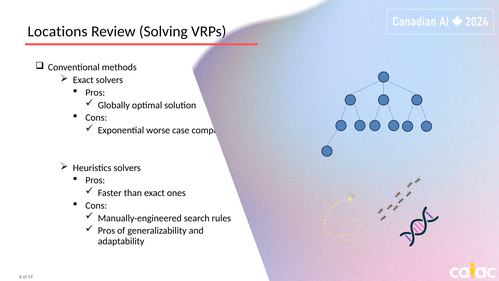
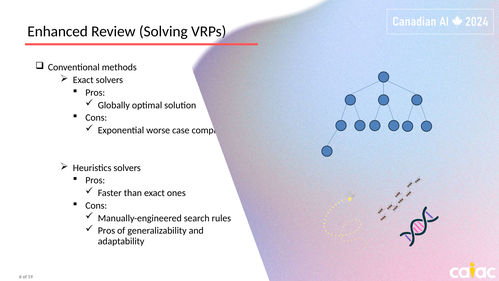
Locations: Locations -> Enhanced (58, 32)
